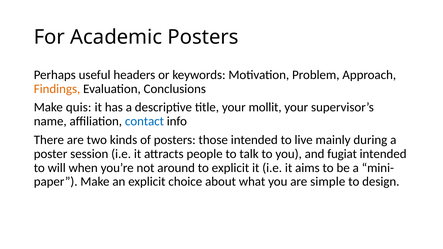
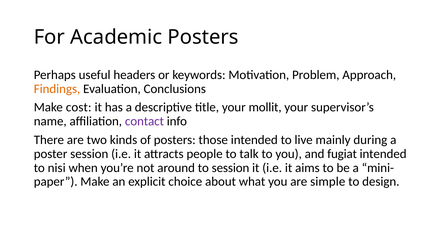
quis: quis -> cost (79, 107)
contact colour: blue -> purple (144, 121)
will: will -> nisi (57, 168)
to explicit: explicit -> session (231, 168)
